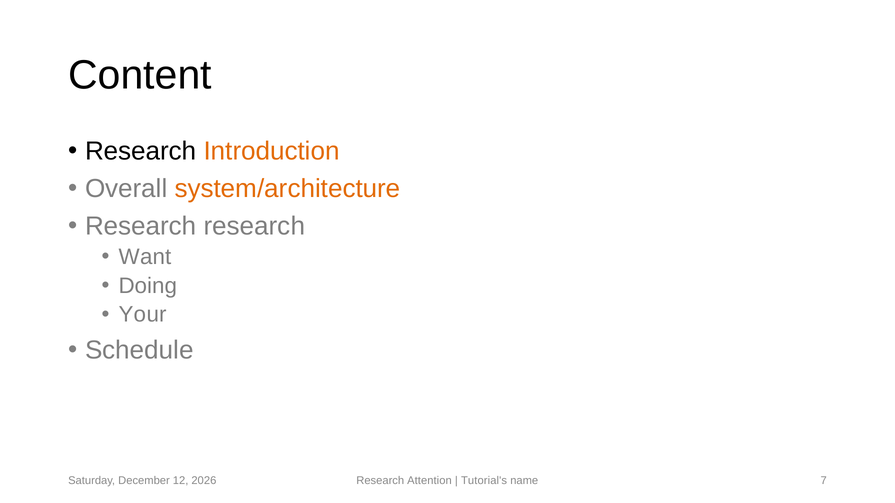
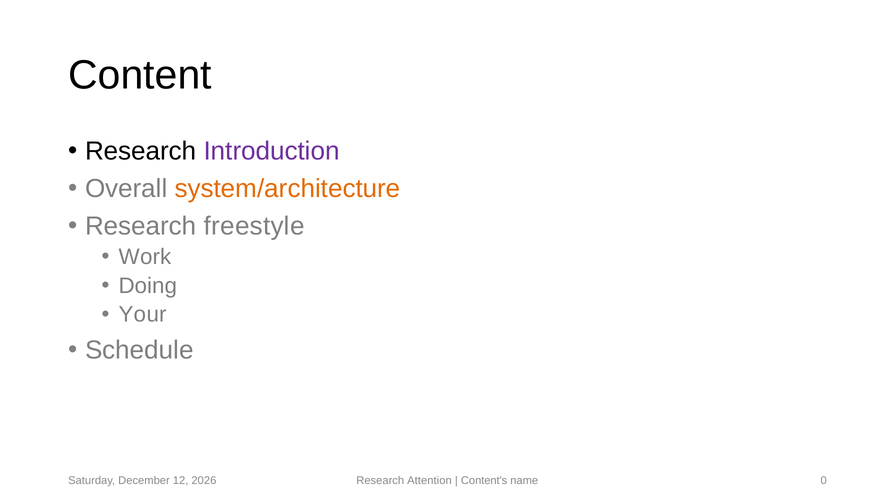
Introduction colour: orange -> purple (272, 151)
Research research: research -> freestyle (254, 226)
Want: Want -> Work (145, 257)
Tutorial's: Tutorial's -> Content's (484, 481)
7: 7 -> 0 (824, 481)
